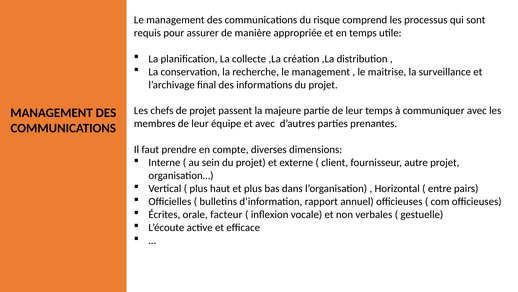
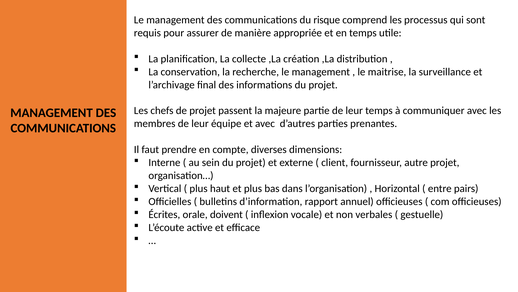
facteur: facteur -> doivent (226, 214)
